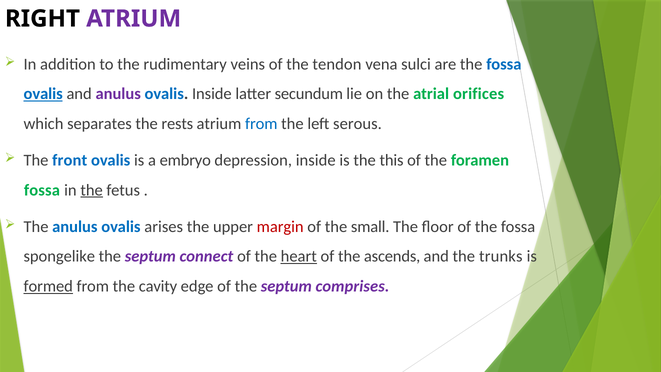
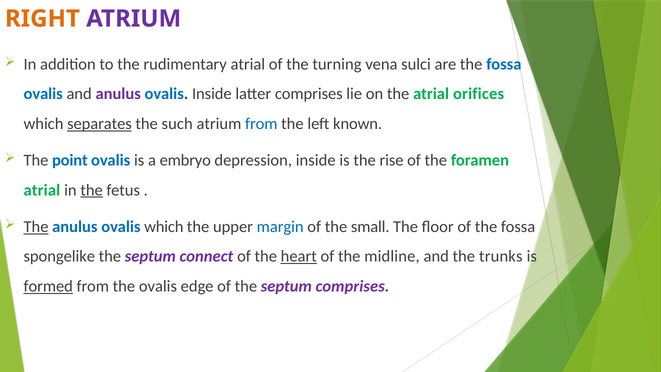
RIGHT colour: black -> orange (42, 19)
rudimentary veins: veins -> atrial (248, 64)
tendon: tendon -> turning (337, 64)
ovalis underline: present -> none (43, 94)
latter secundum: secundum -> comprises (309, 94)
separates underline: none -> present (99, 124)
rests: rests -> such (177, 124)
serous: serous -> known (358, 124)
front: front -> point (70, 160)
this: this -> rise (392, 160)
fossa: fossa -> atrial (42, 190)
The underline: none -> present (36, 227)
ovalis arises: arises -> which (164, 227)
margin colour: red -> blue (280, 227)
ascends: ascends -> midline (392, 256)
the cavity: cavity -> ovalis (158, 286)
